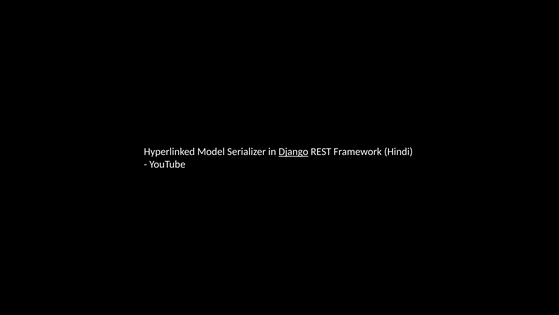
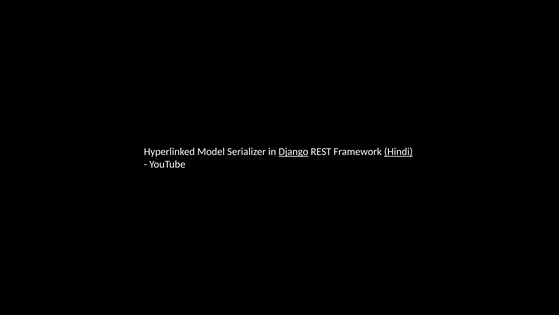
Hindi underline: none -> present (398, 151)
